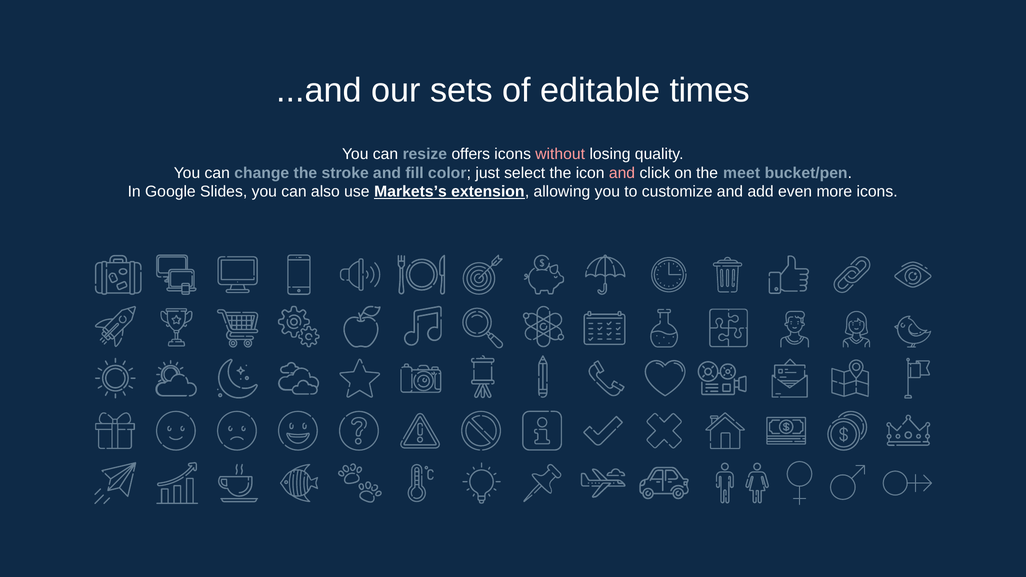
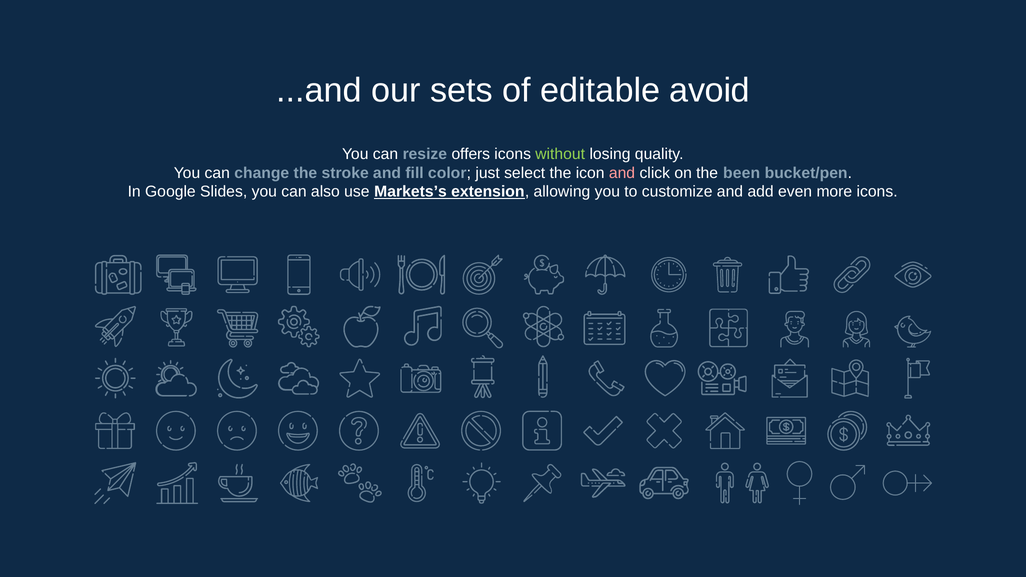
times: times -> avoid (710, 91)
without colour: pink -> light green (560, 154)
meet: meet -> been (742, 173)
